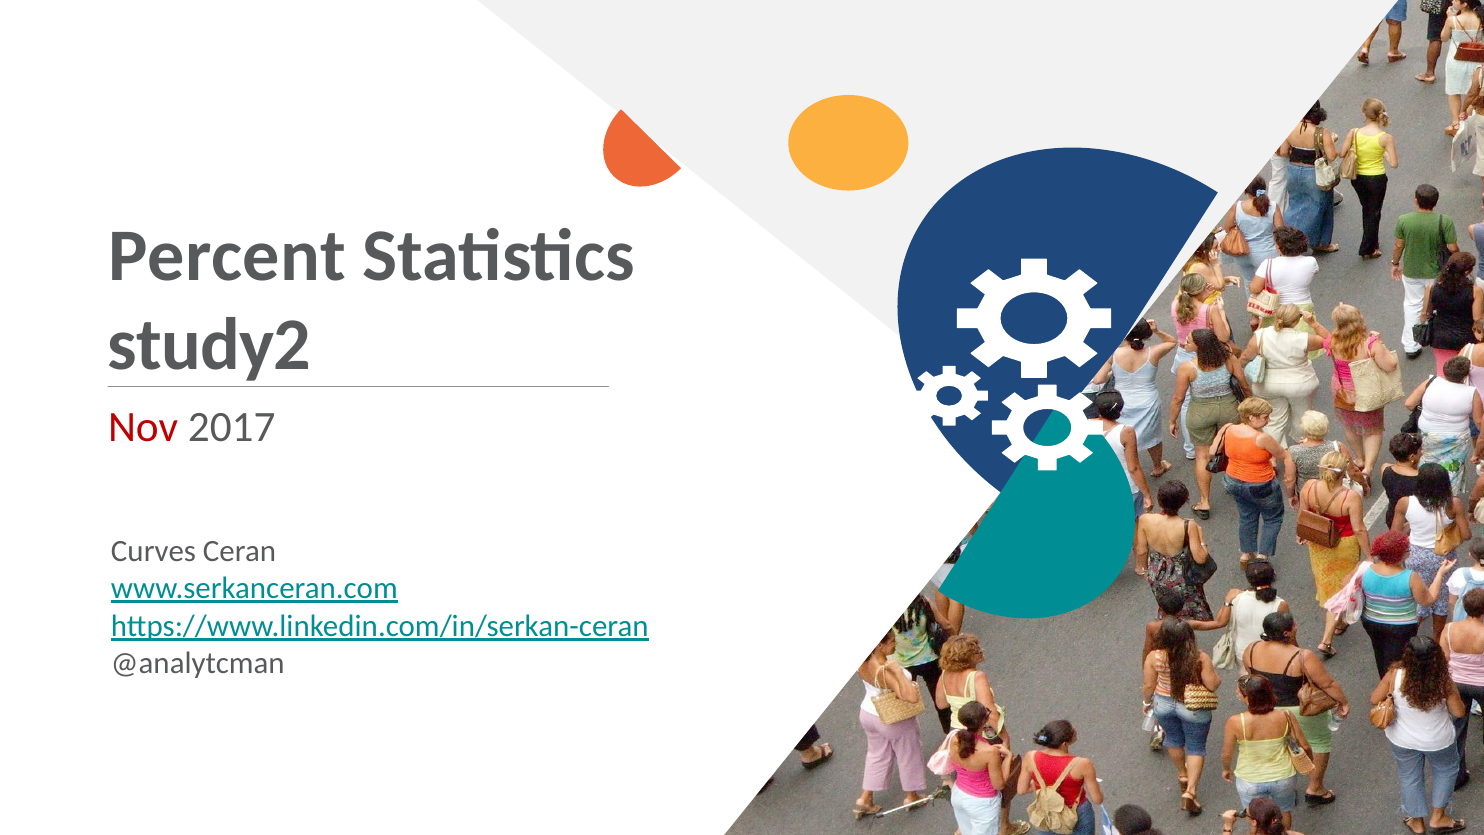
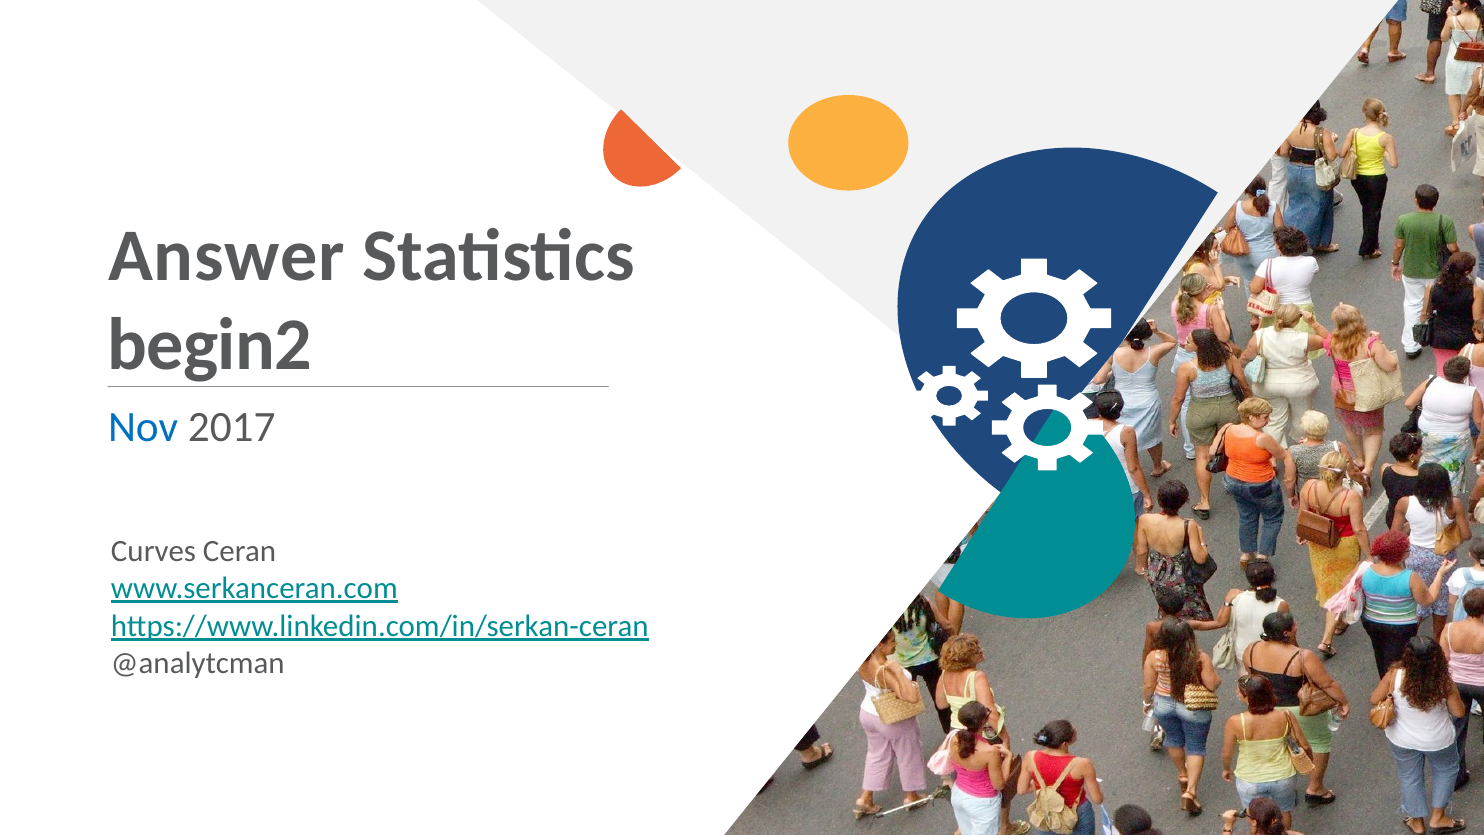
Percent: Percent -> Answer (227, 256)
study2: study2 -> begin2 (210, 345)
Nov colour: red -> blue (143, 427)
